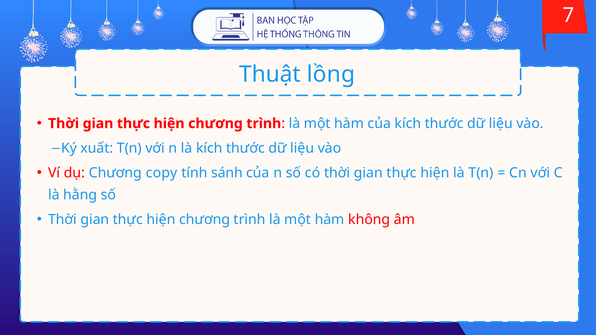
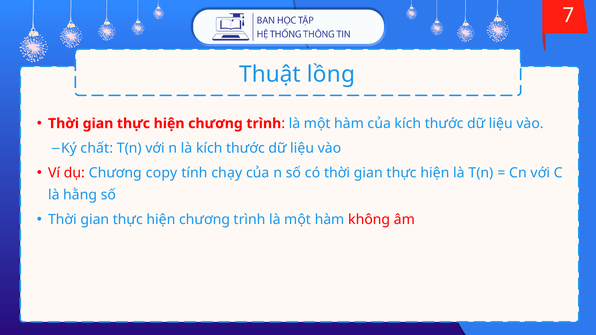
xuất: xuất -> chất (97, 148)
sánh: sánh -> chạy (227, 173)
